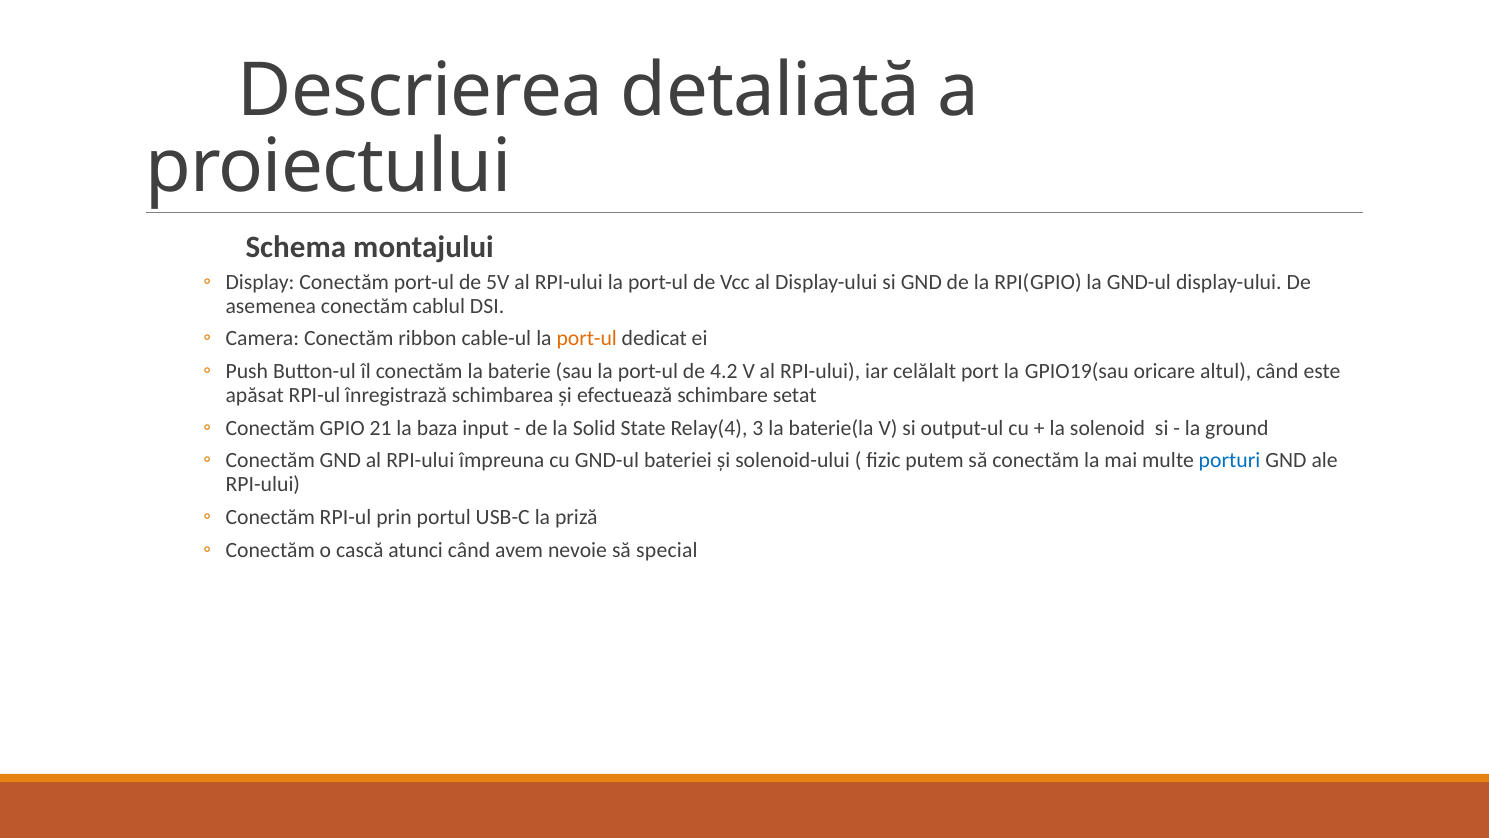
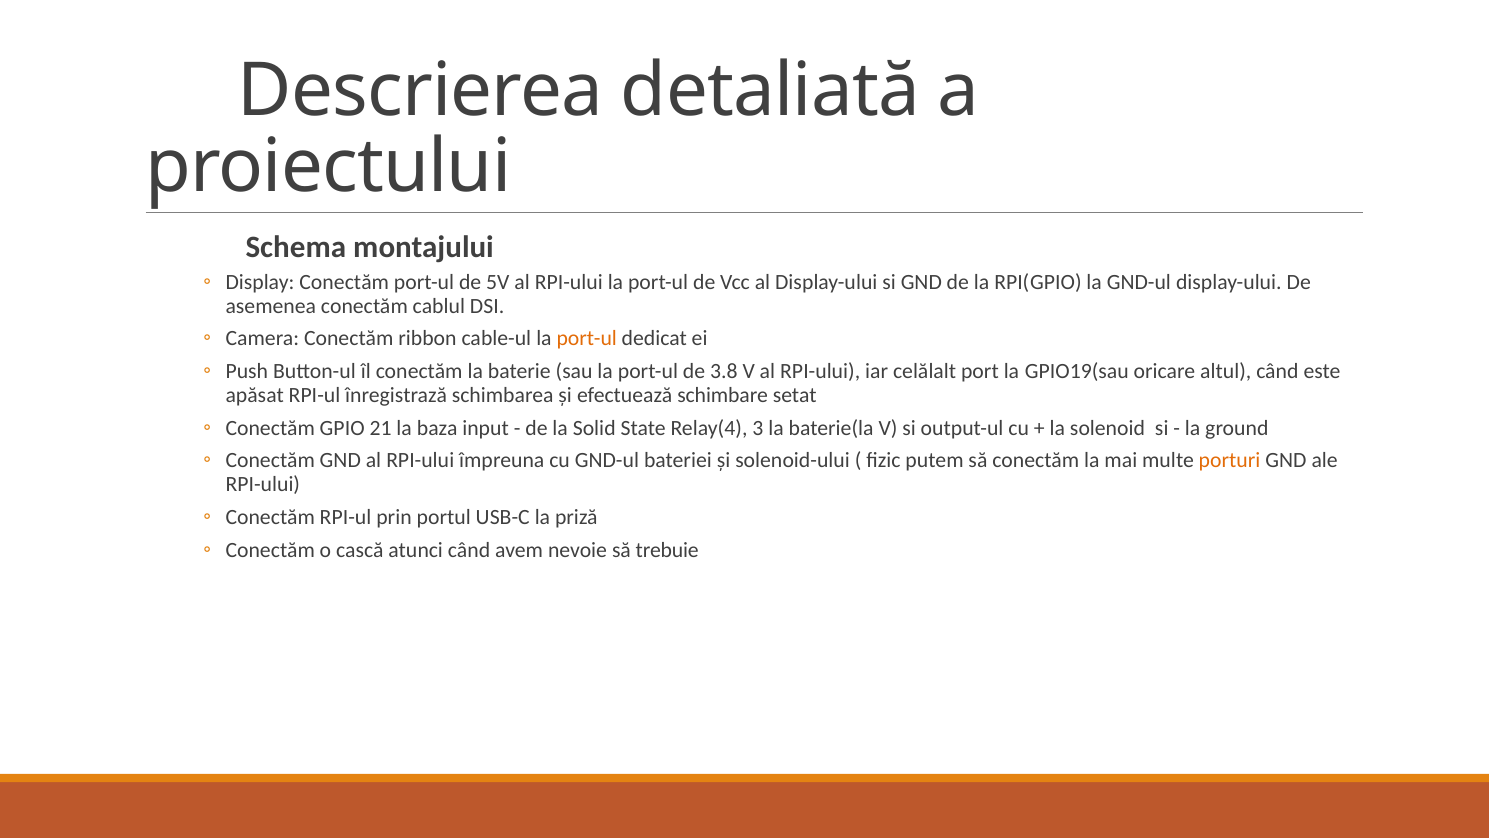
4.2: 4.2 -> 3.8 (724, 371)
porturi colour: blue -> orange (1230, 460)
special: special -> trebuie (667, 550)
